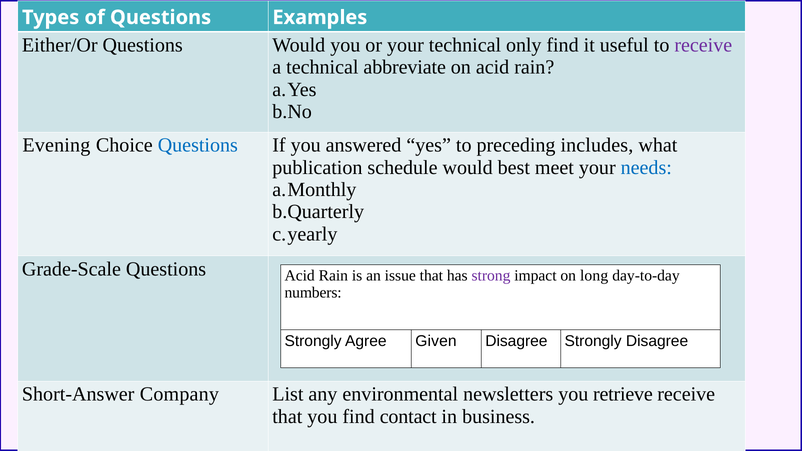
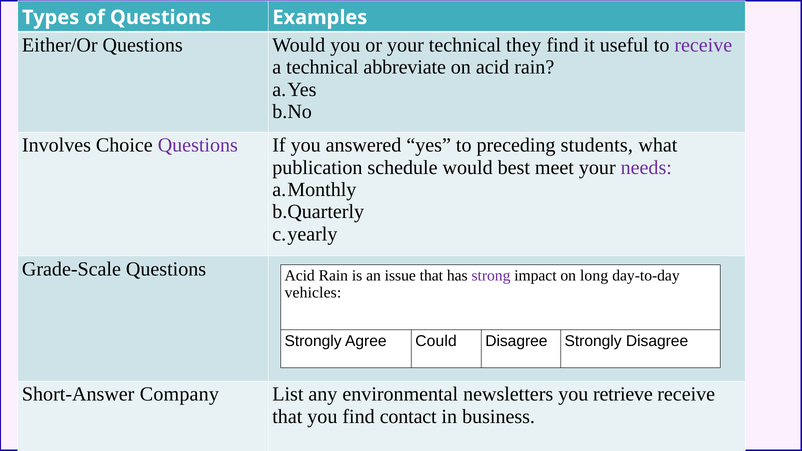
only: only -> they (524, 45)
Evening: Evening -> Involves (56, 145)
Questions colour: blue -> purple (198, 145)
includes: includes -> students (597, 145)
needs colour: blue -> purple (646, 168)
numbers: numbers -> vehicles (313, 293)
Given: Given -> Could (436, 341)
